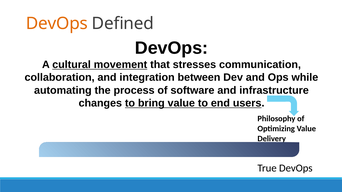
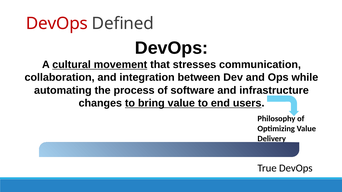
DevOps colour: orange -> red (57, 23)
